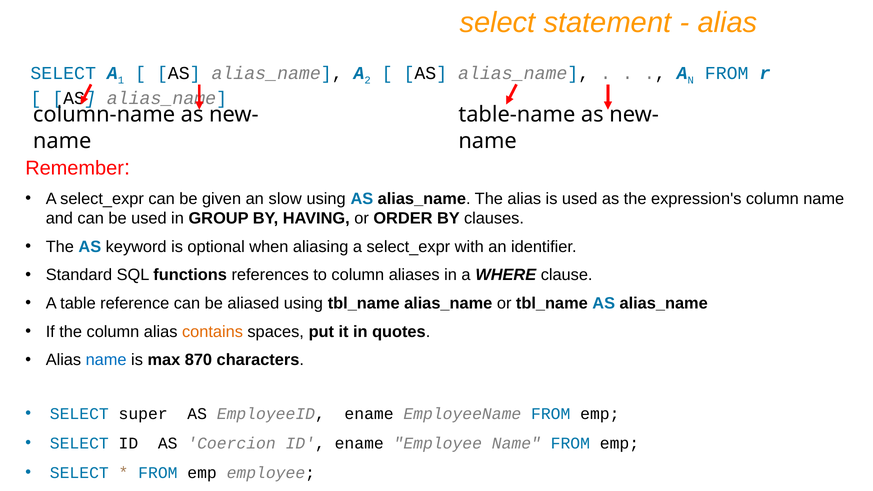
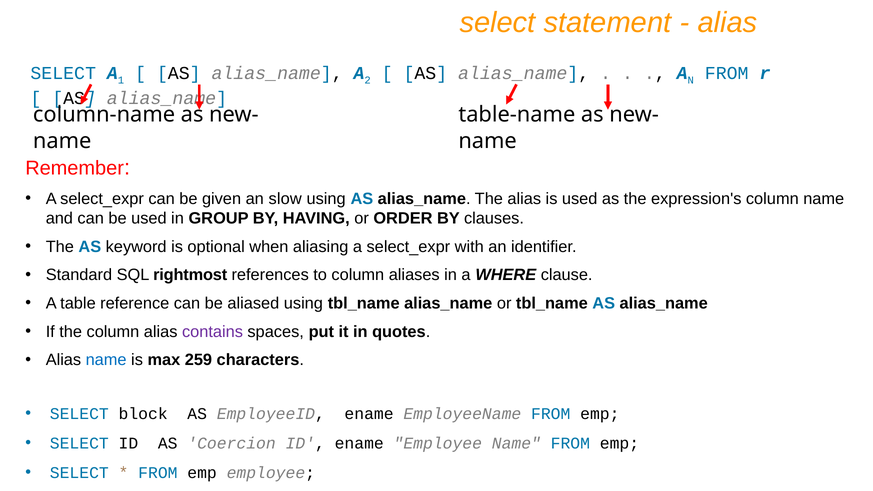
functions: functions -> rightmost (190, 275)
contains colour: orange -> purple (212, 332)
870: 870 -> 259 (198, 360)
super: super -> block (143, 414)
